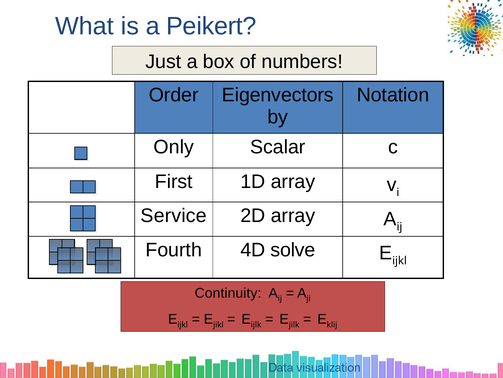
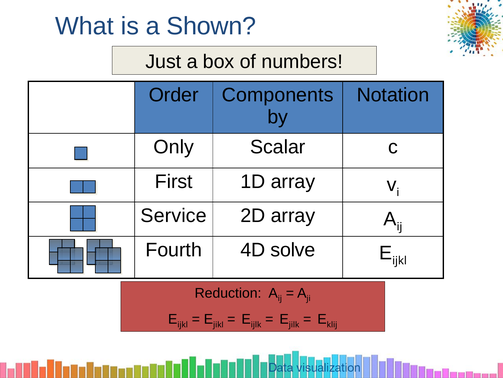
Peikert: Peikert -> Shown (211, 26)
Eigenvectors: Eigenvectors -> Components (278, 95)
Continuity: Continuity -> Reduction (228, 293)
